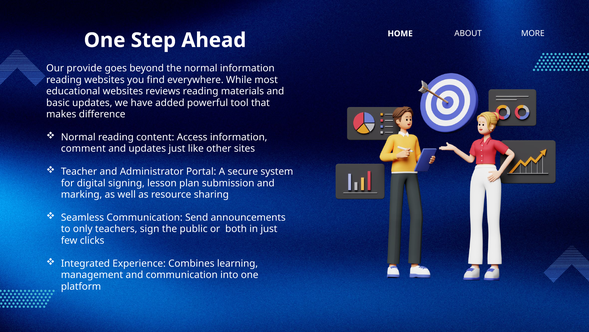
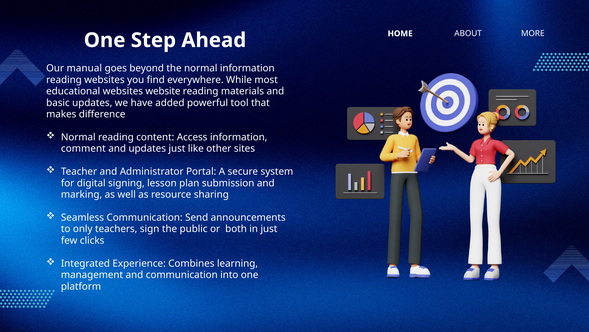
provide: provide -> manual (84, 68)
reviews: reviews -> website (163, 91)
